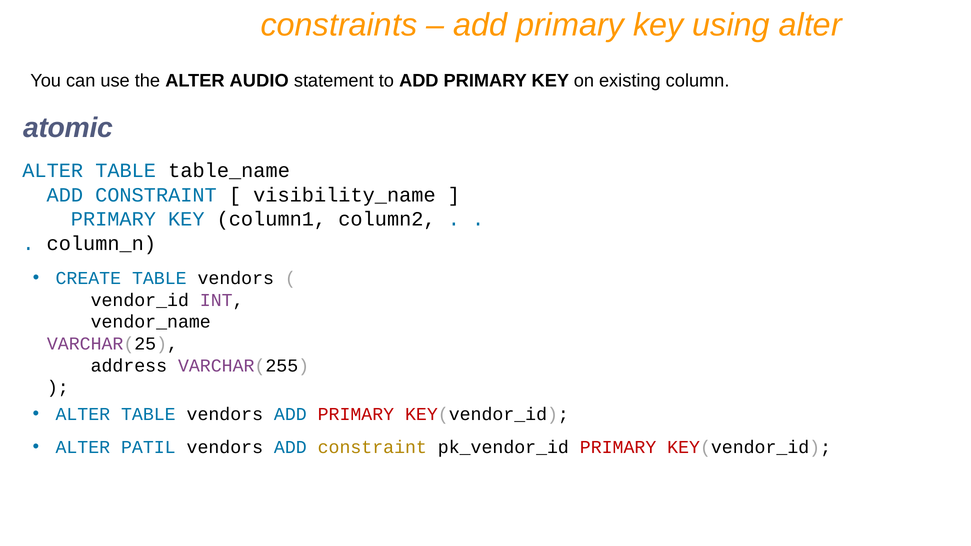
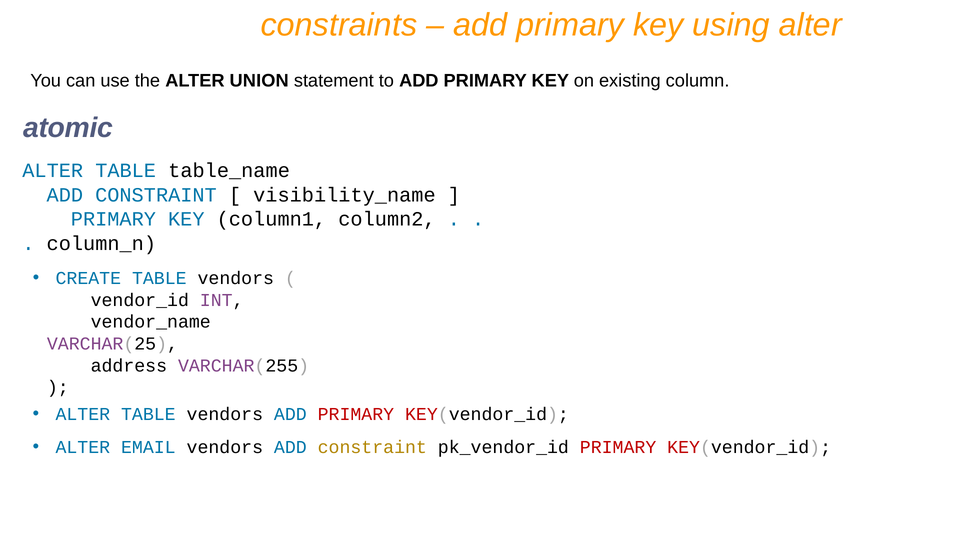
AUDIO: AUDIO -> UNION (259, 81)
PATIL: PATIL -> EMAIL (148, 447)
